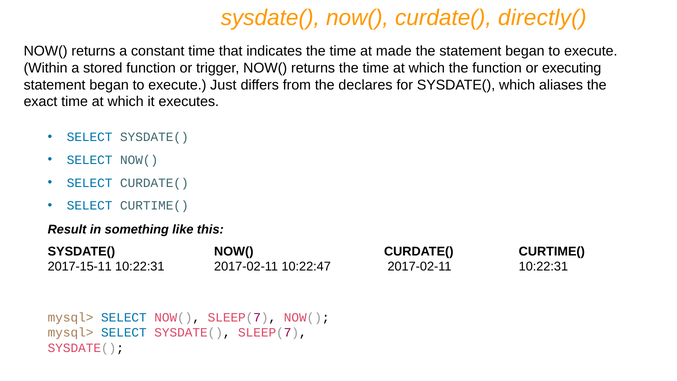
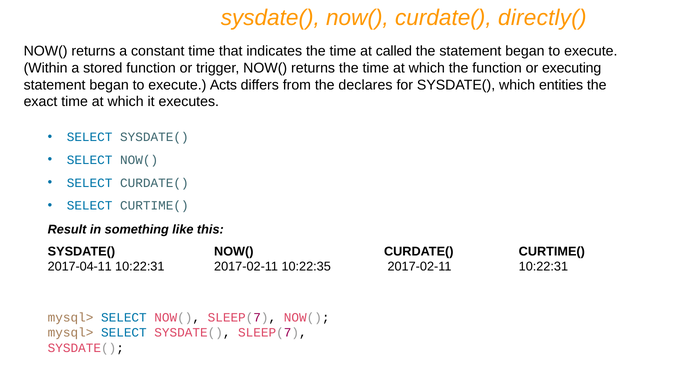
made: made -> called (394, 51)
Just: Just -> Acts (223, 85)
aliases: aliases -> entities (561, 85)
2017-15-11: 2017-15-11 -> 2017-04-11 (80, 267)
10:22:47: 10:22:47 -> 10:22:35 (306, 267)
